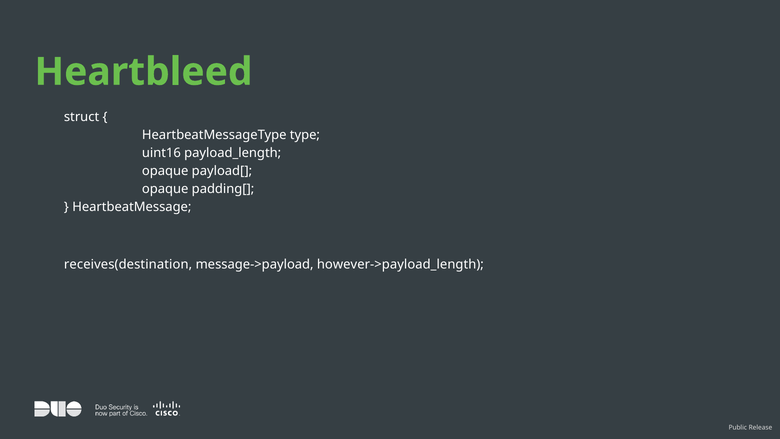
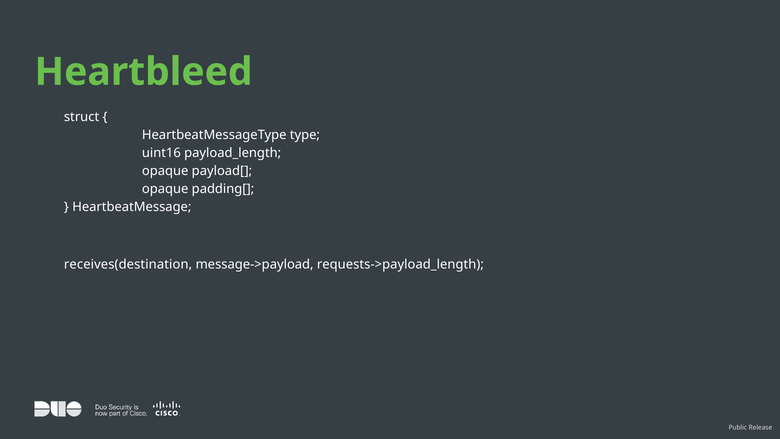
however->payload_length: however->payload_length -> requests->payload_length (400, 264)
